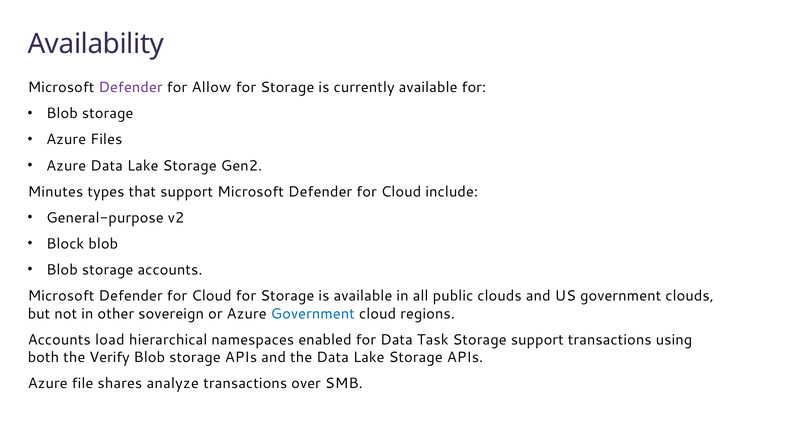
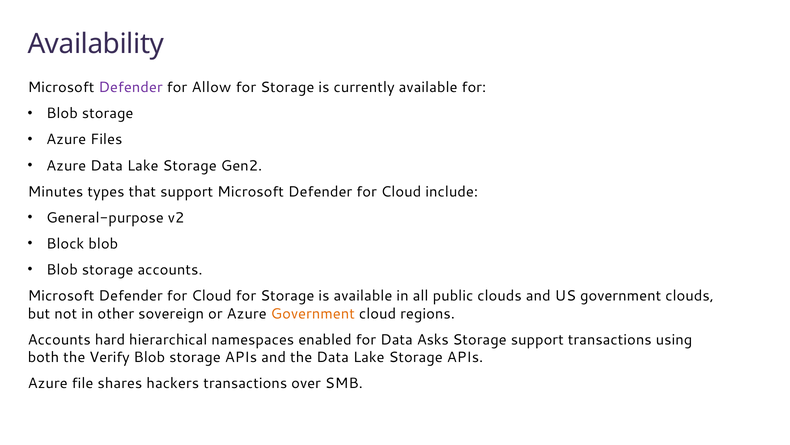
Government colour: blue -> orange (313, 313)
load: load -> hard (110, 339)
Task: Task -> Asks (433, 339)
analyze: analyze -> hackers (173, 383)
